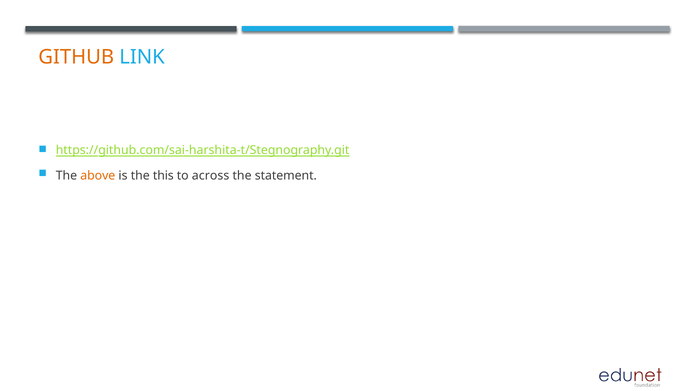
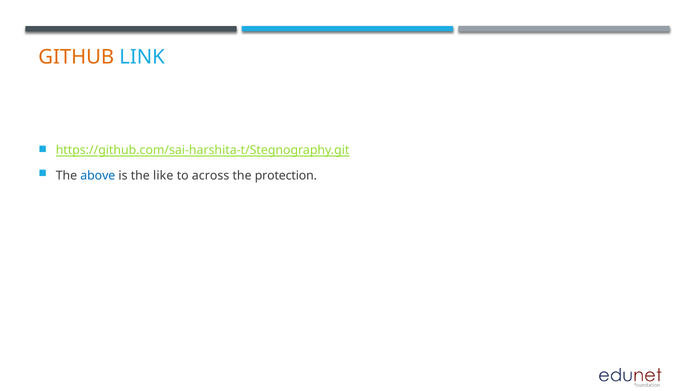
above colour: orange -> blue (98, 176)
this: this -> like (163, 176)
statement: statement -> protection (286, 176)
